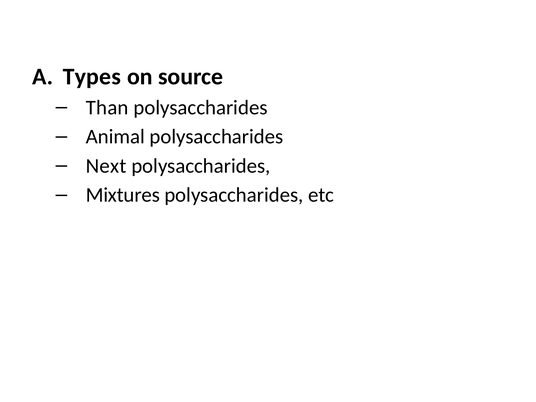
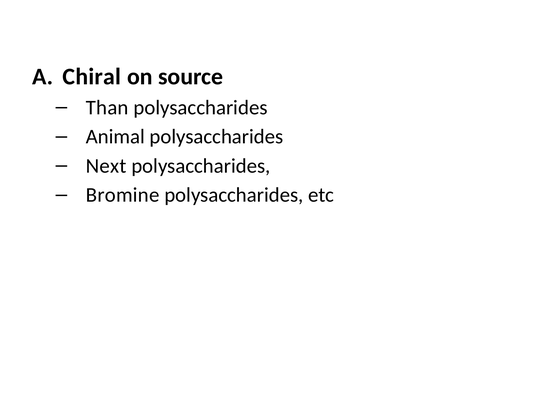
Types: Types -> Chiral (92, 77)
Mixtures: Mixtures -> Bromine (123, 195)
